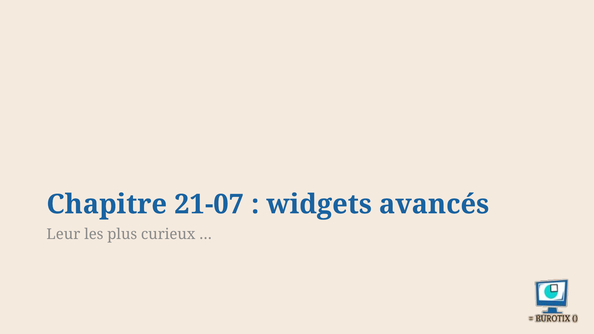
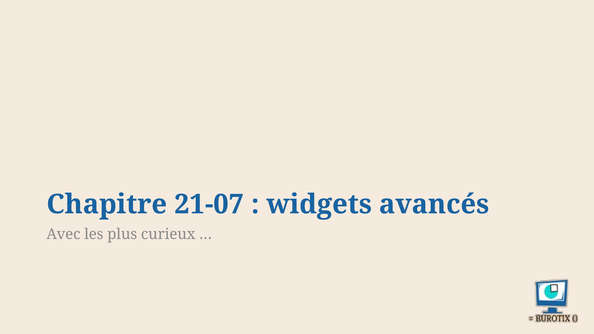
Leur: Leur -> Avec (63, 235)
